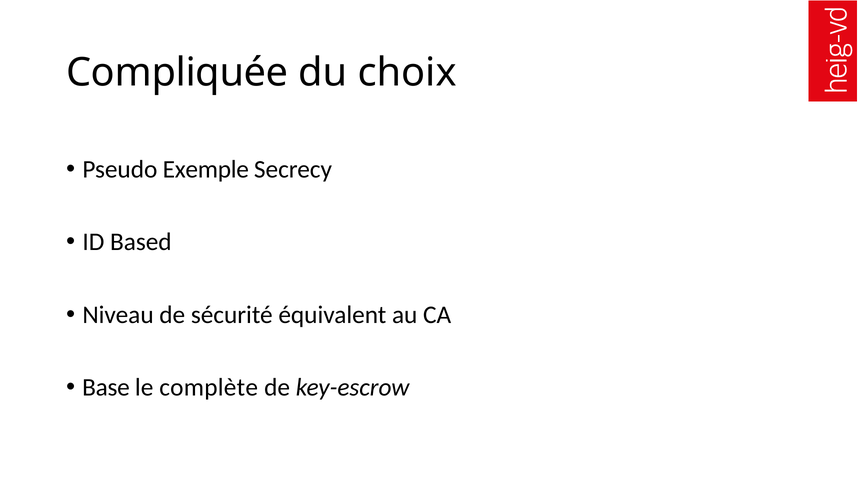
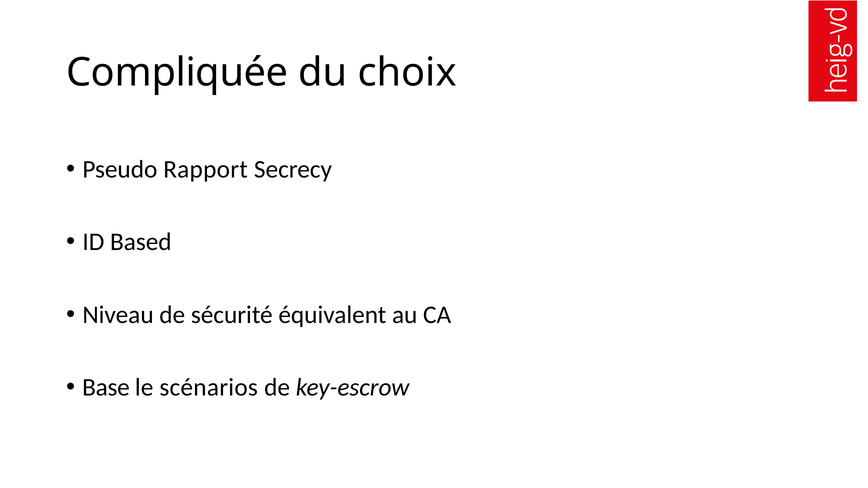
Exemple: Exemple -> Rapport (206, 169)
complète: complète -> scénarios (209, 388)
